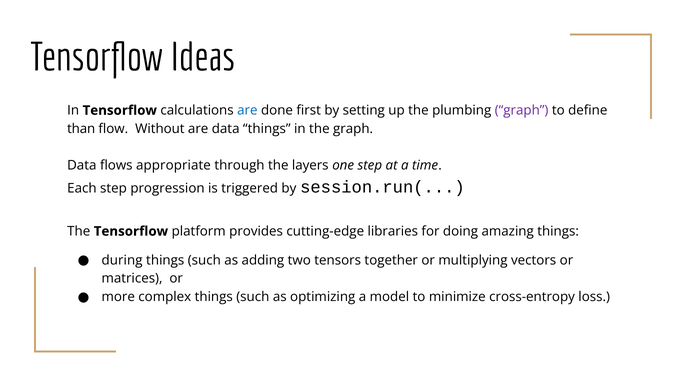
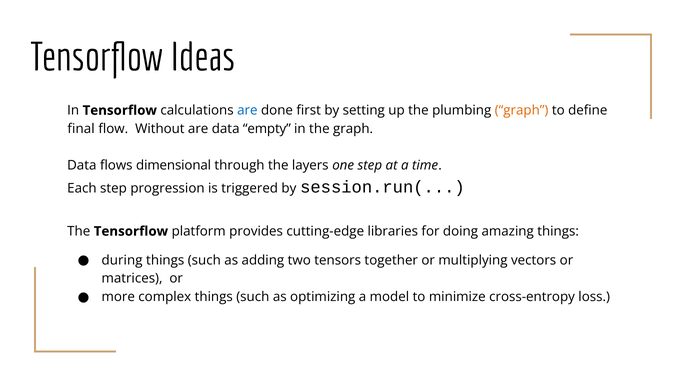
graph colour: purple -> orange (522, 110)
than: than -> final (81, 129)
data things: things -> empty (267, 129)
appropriate: appropriate -> dimensional (174, 166)
